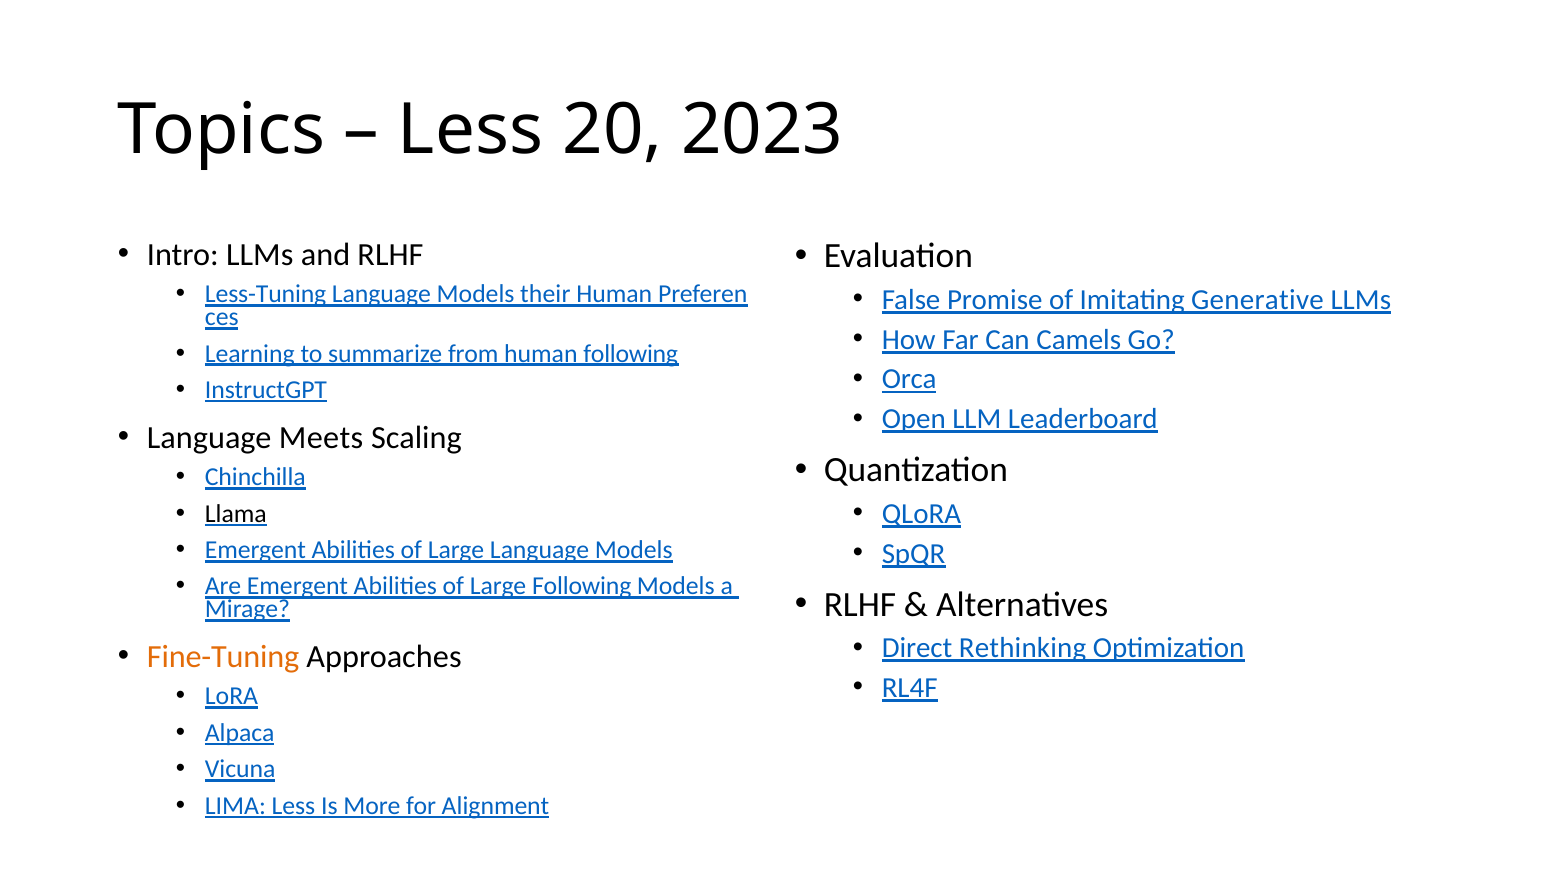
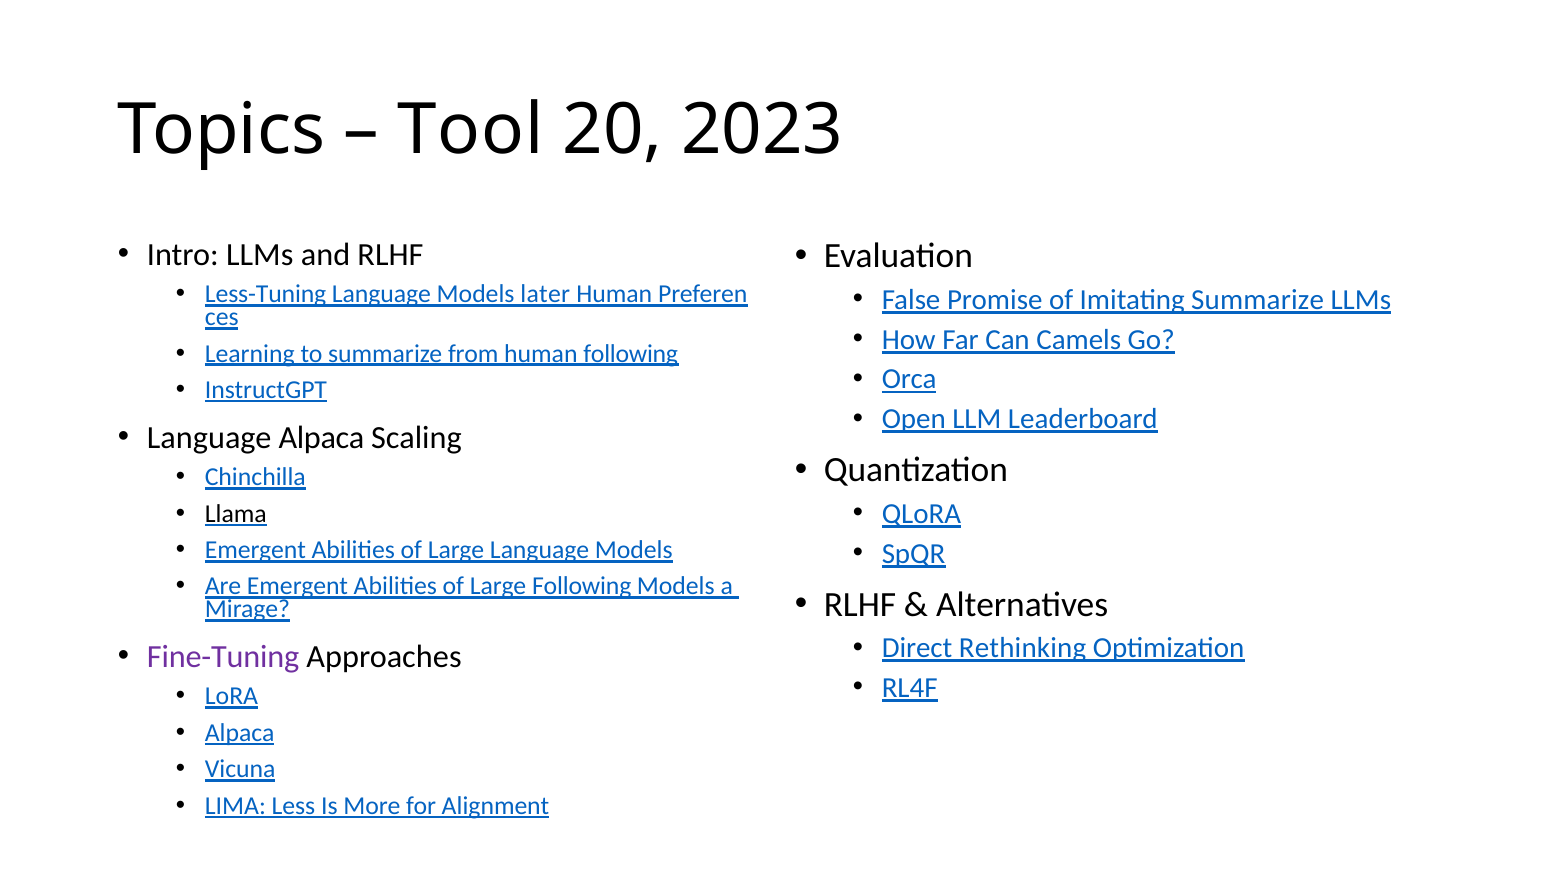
Less: Less -> Tool (471, 130)
their: their -> later (545, 294)
Imitating Generative: Generative -> Summarize (1258, 300)
Language Meets: Meets -> Alpaca (321, 438)
Fine-Tuning colour: orange -> purple (223, 657)
